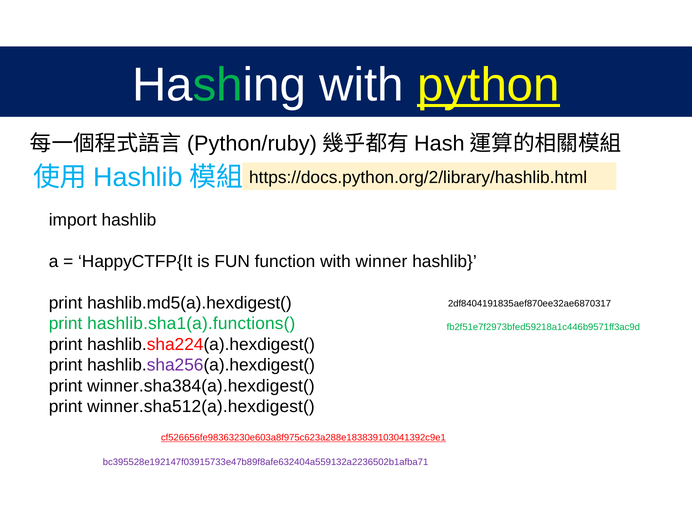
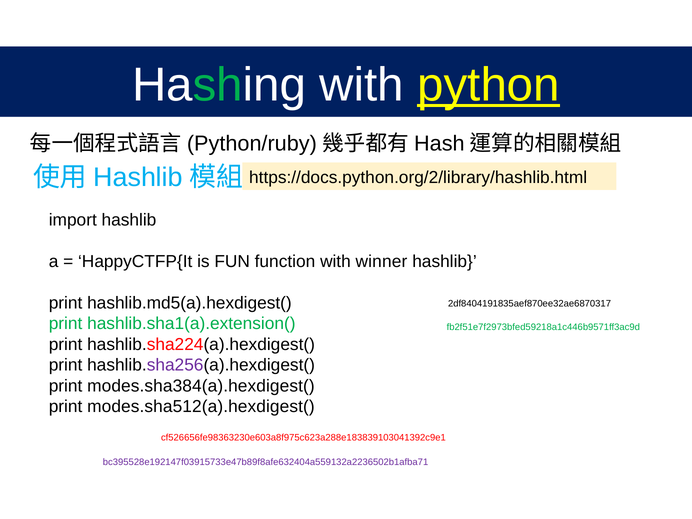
hashlib.sha1(a).functions(: hashlib.sha1(a).functions( -> hashlib.sha1(a).extension( (191, 324)
winner.sha384(a).hexdigest(: winner.sha384(a).hexdigest( -> modes.sha384(a).hexdigest( (201, 386)
winner.sha512(a).hexdigest(: winner.sha512(a).hexdigest( -> modes.sha512(a).hexdigest( (201, 407)
cf526656fe98363230e603a8f975c623a288e183839103041392c9e1 underline: present -> none (303, 438)
